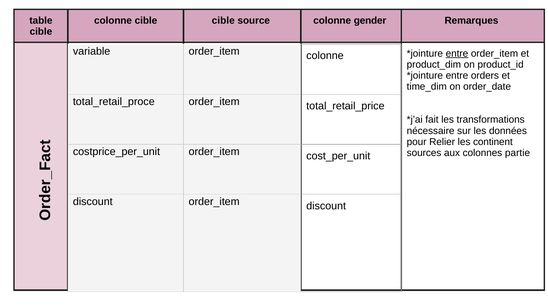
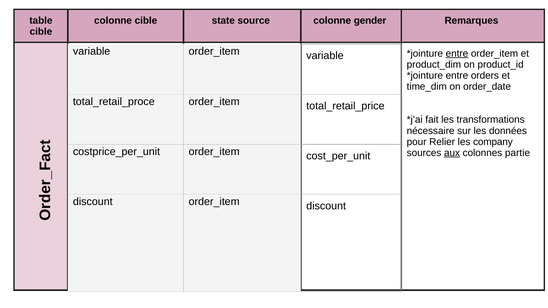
cible cible: cible -> state (223, 21)
colonne: colonne -> variable (325, 56)
continent: continent -> company (493, 142)
aux underline: none -> present (452, 153)
